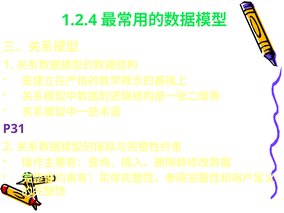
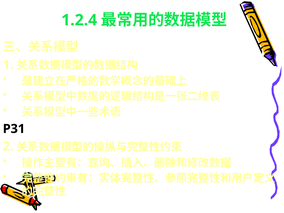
P31 colour: purple -> black (14, 129)
